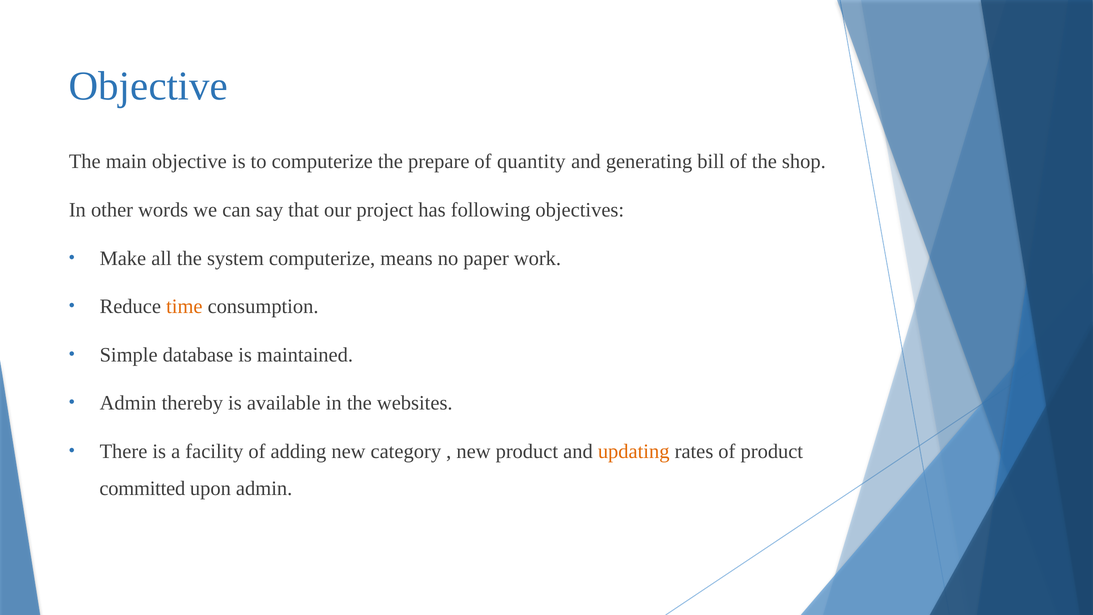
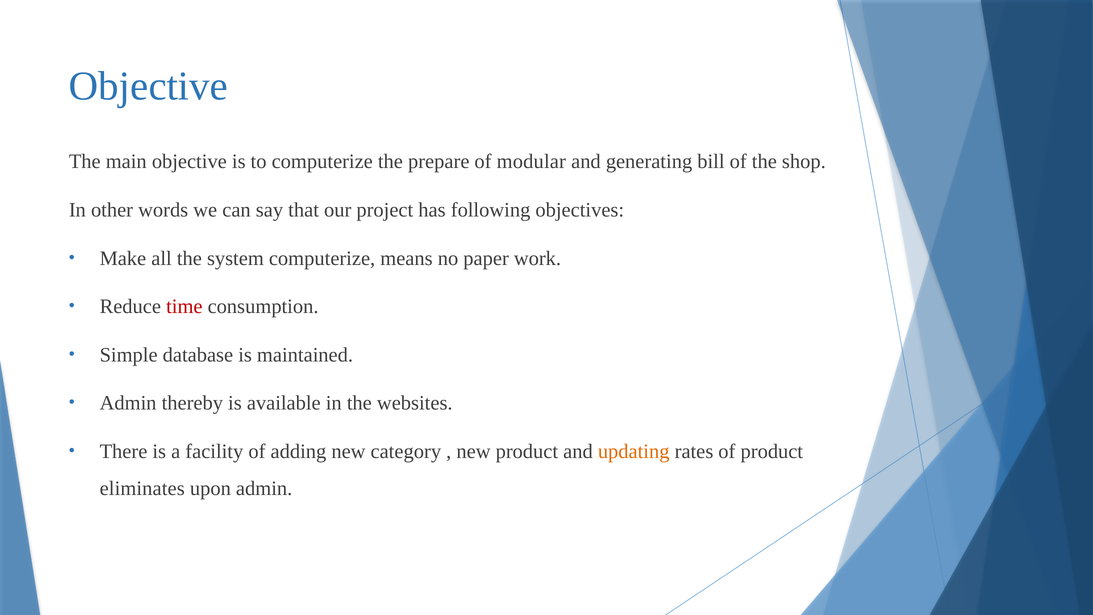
quantity: quantity -> modular (531, 162)
time colour: orange -> red (184, 307)
committed: committed -> eliminates (142, 488)
